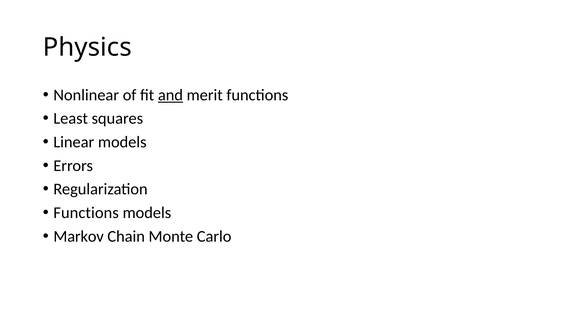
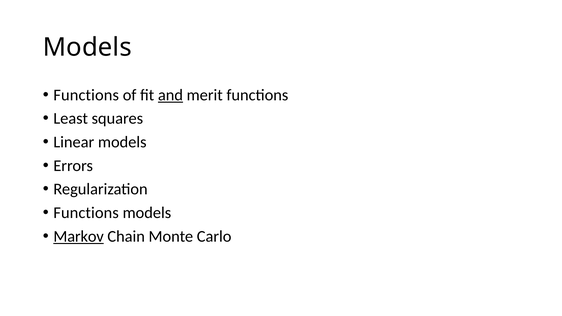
Physics: Physics -> Models (87, 47)
Nonlinear: Nonlinear -> Functions (86, 95)
Markov underline: none -> present (79, 236)
